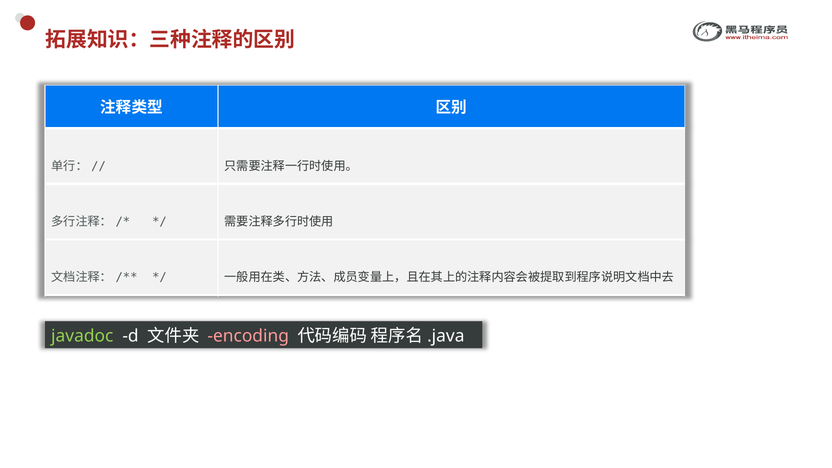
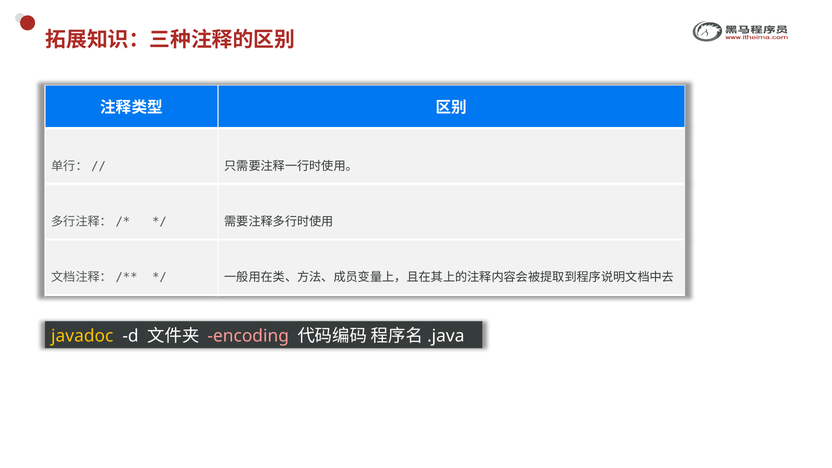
javadoc colour: light green -> yellow (82, 336)
